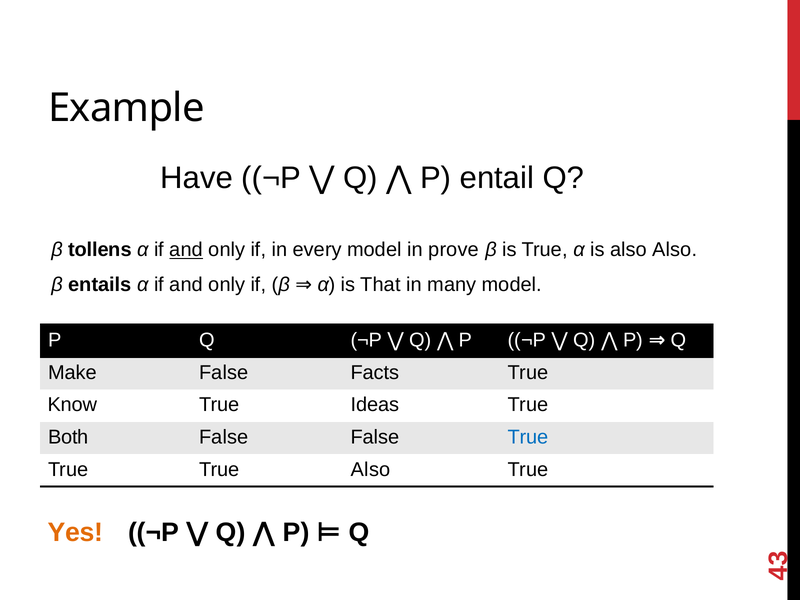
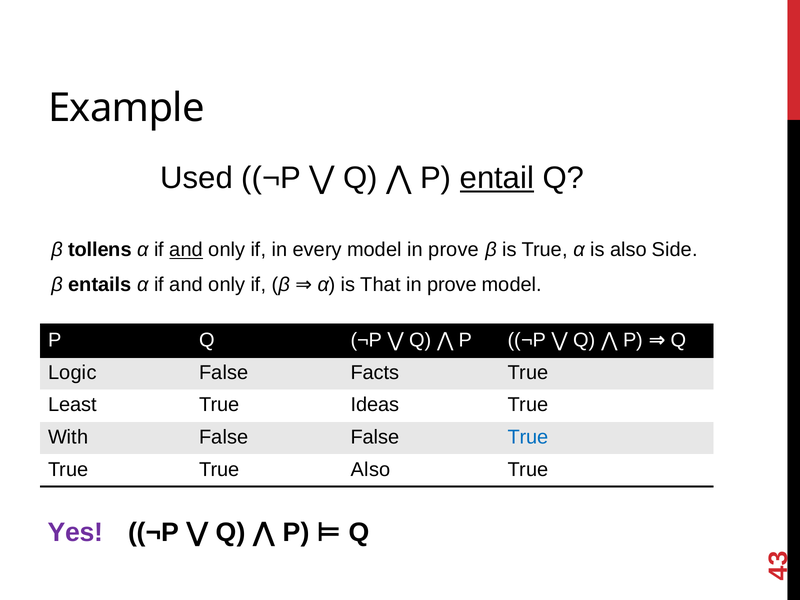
Have: Have -> Used (197, 178)
entail underline: none -> present (497, 178)
also Also: Also -> Side (675, 250)
many: many -> prove (452, 284)
Make: Make -> Logic (72, 372)
Know: Know -> Least (72, 405)
Both: Both -> With (68, 437)
Yes colour: orange -> purple (76, 533)
